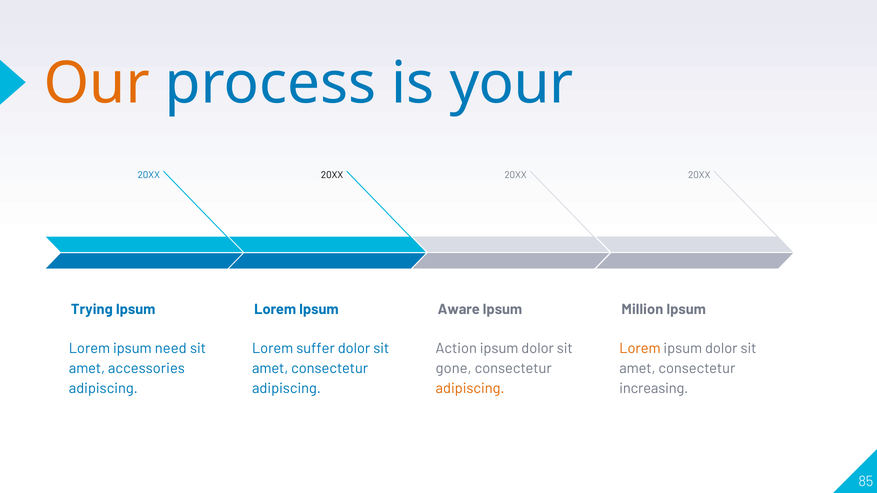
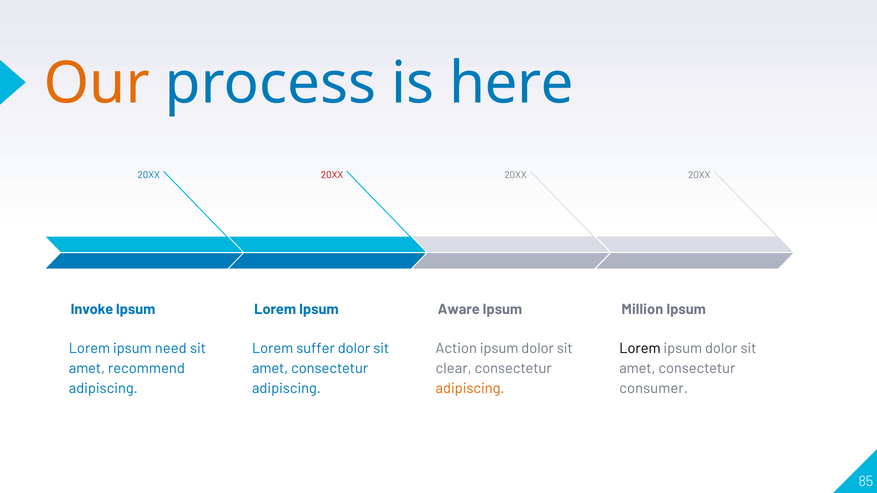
your: your -> here (512, 84)
20XX colour: black -> red (332, 175)
Trying: Trying -> Invoke (92, 310)
Lorem colour: orange -> black (640, 349)
gone: gone -> clear (454, 369)
accessories: accessories -> recommend (146, 369)
increasing: increasing -> consumer (654, 389)
